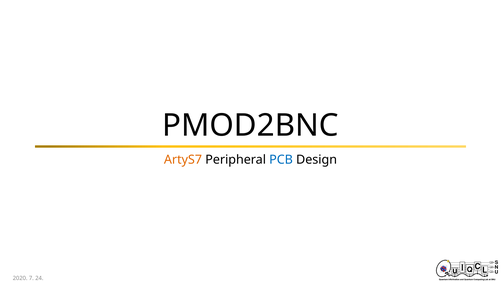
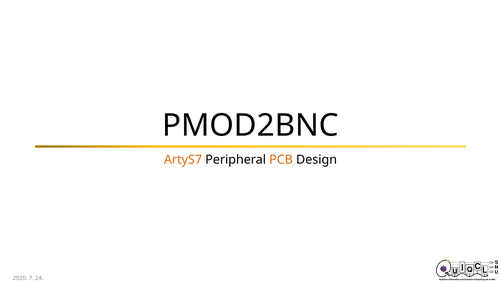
PCB colour: blue -> orange (281, 159)
